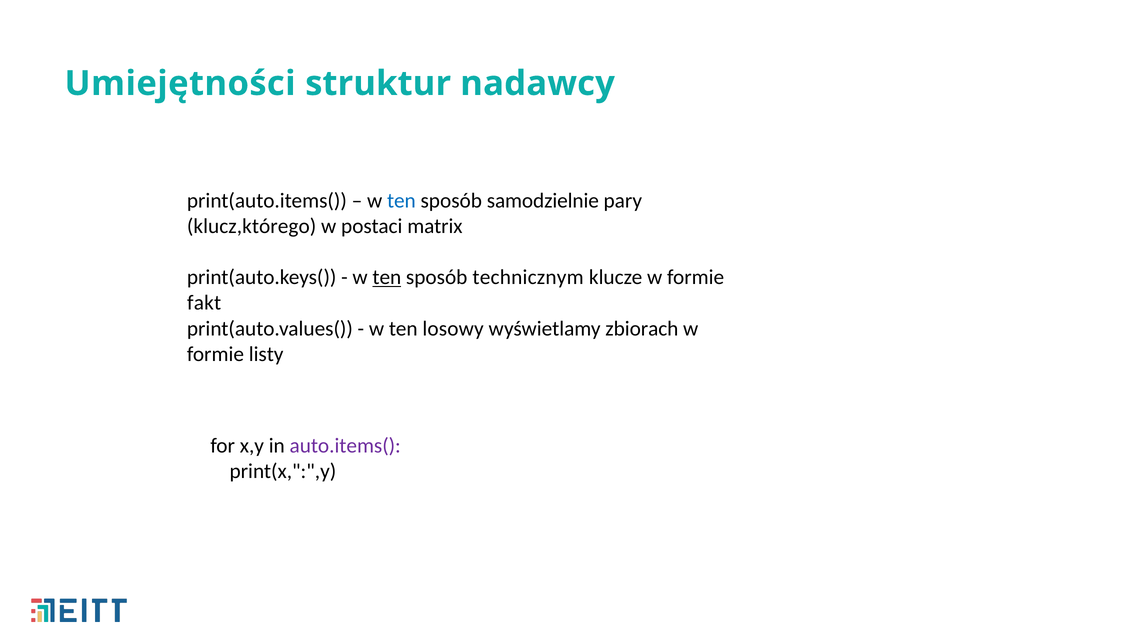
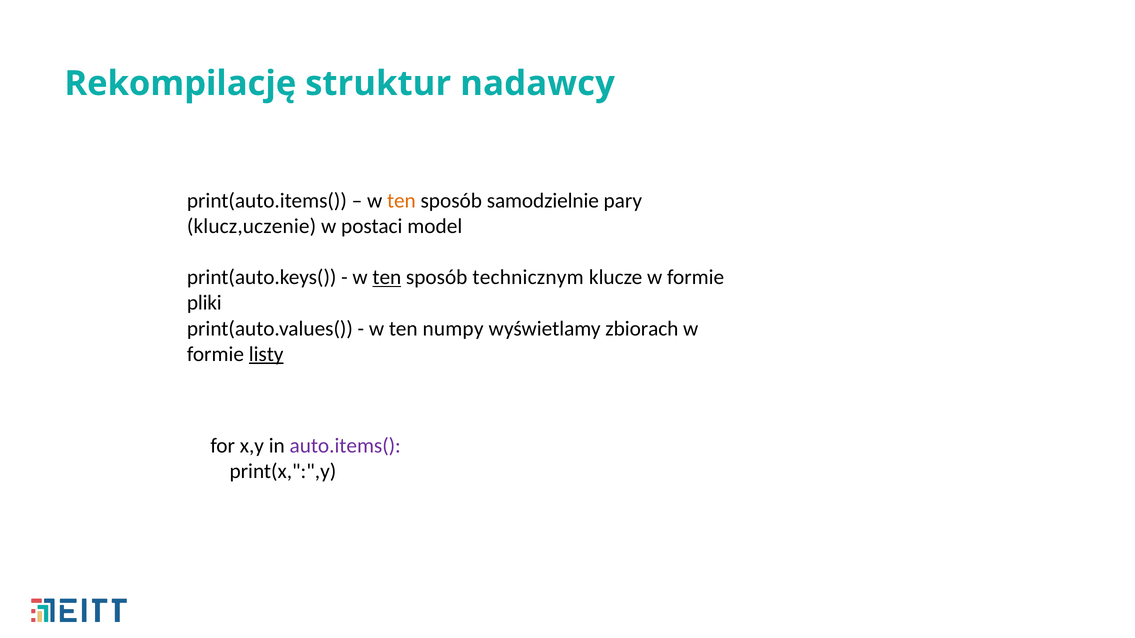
Umiejętności: Umiejętności -> Rekompilację (180, 84)
ten colour: blue -> orange (401, 201)
klucz,którego: klucz,którego -> klucz,uczenie (252, 226)
matrix: matrix -> model (435, 226)
fakt: fakt -> pliki (204, 303)
losowy: losowy -> numpy (453, 329)
listy underline: none -> present (266, 354)
